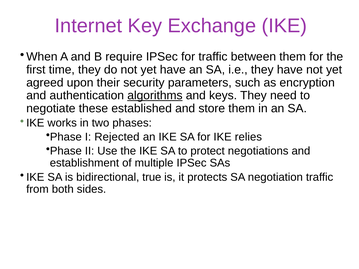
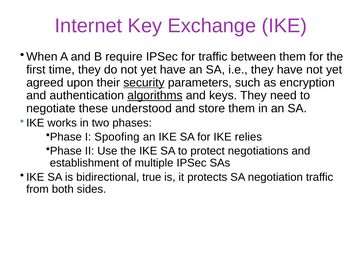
security underline: none -> present (144, 83)
established: established -> understood (142, 109)
Rejected: Rejected -> Spoofing (117, 137)
